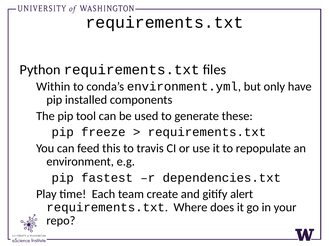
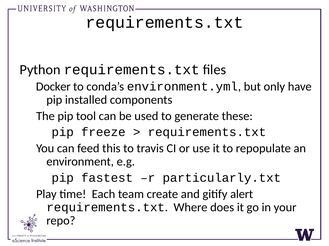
Within: Within -> Docker (53, 87)
dependencies.txt: dependencies.txt -> particularly.txt (222, 178)
